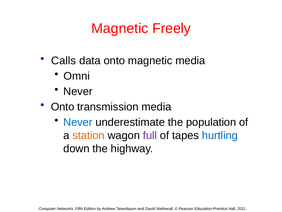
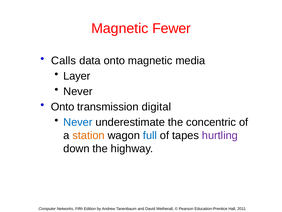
Freely: Freely -> Fewer (172, 28)
Omni: Omni -> Layer (77, 76)
transmission media: media -> digital (156, 107)
population: population -> concentric (211, 122)
full colour: purple -> blue (150, 135)
hurtling colour: blue -> purple (220, 135)
